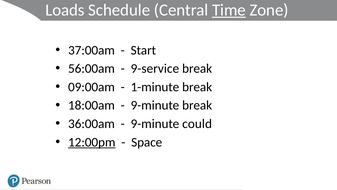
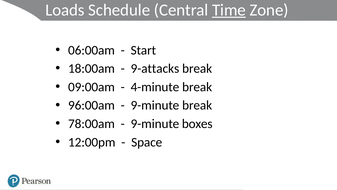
37:00am: 37:00am -> 06:00am (91, 50)
56:00am: 56:00am -> 18:00am (91, 68)
9-service: 9-service -> 9-attacks (155, 68)
1-minute: 1-minute -> 4-minute (155, 87)
18:00am: 18:00am -> 96:00am (91, 105)
36:00am: 36:00am -> 78:00am (91, 124)
could: could -> boxes (197, 124)
12:00pm underline: present -> none (92, 142)
